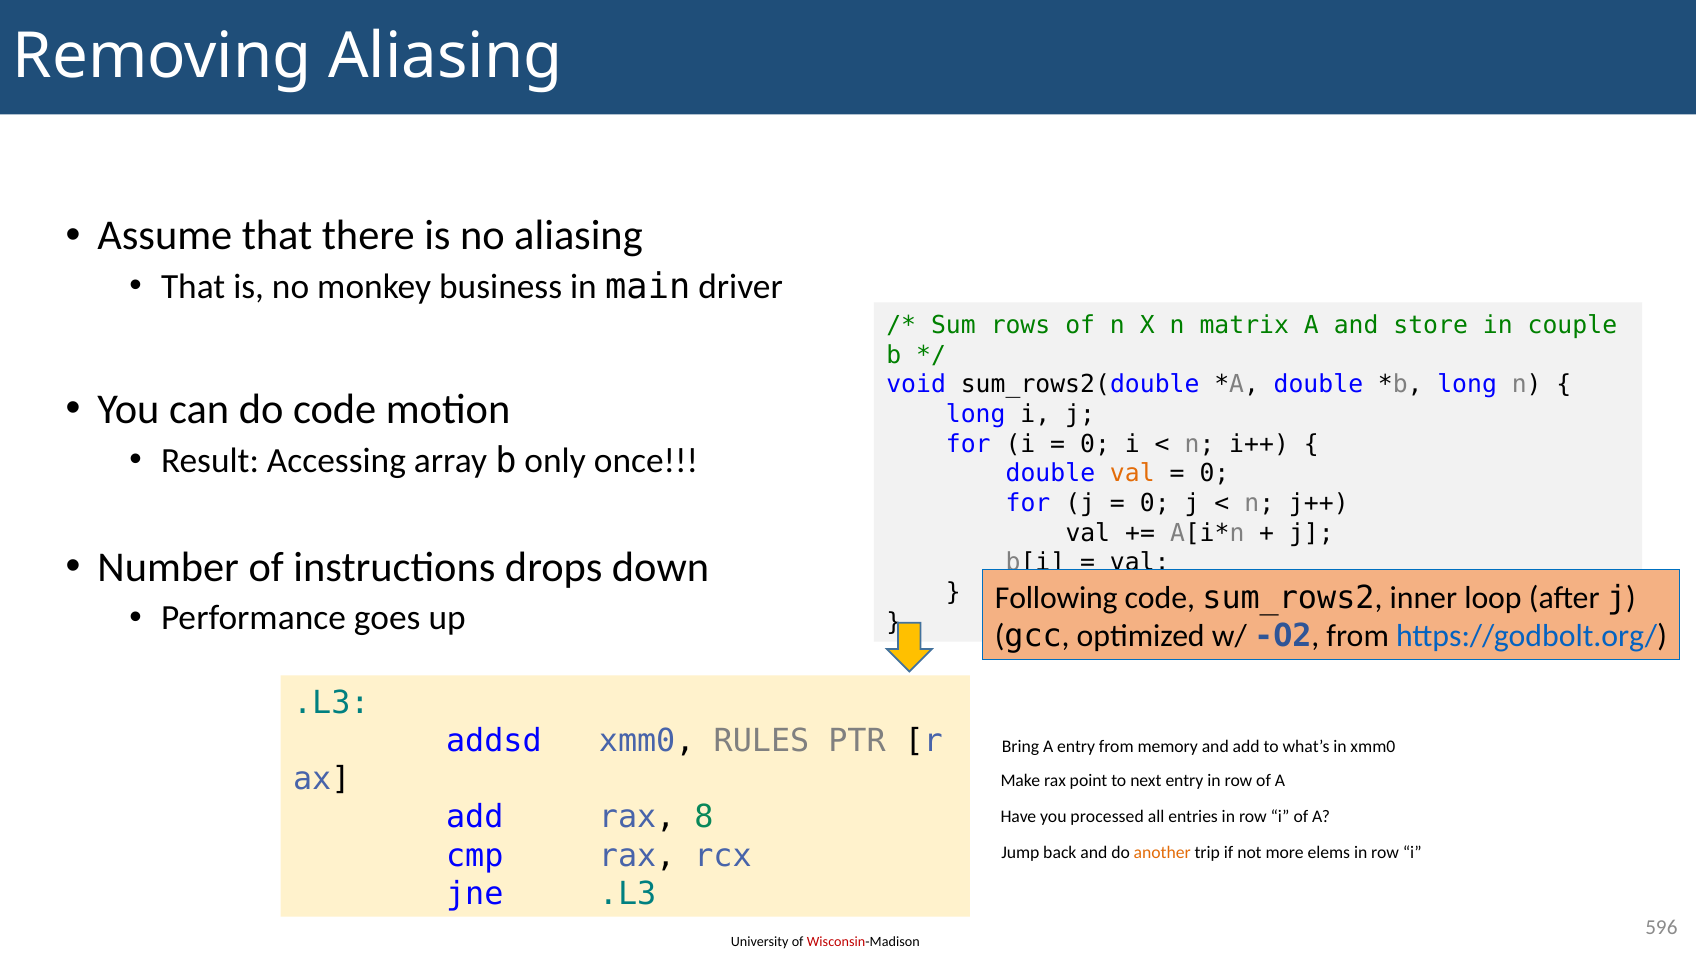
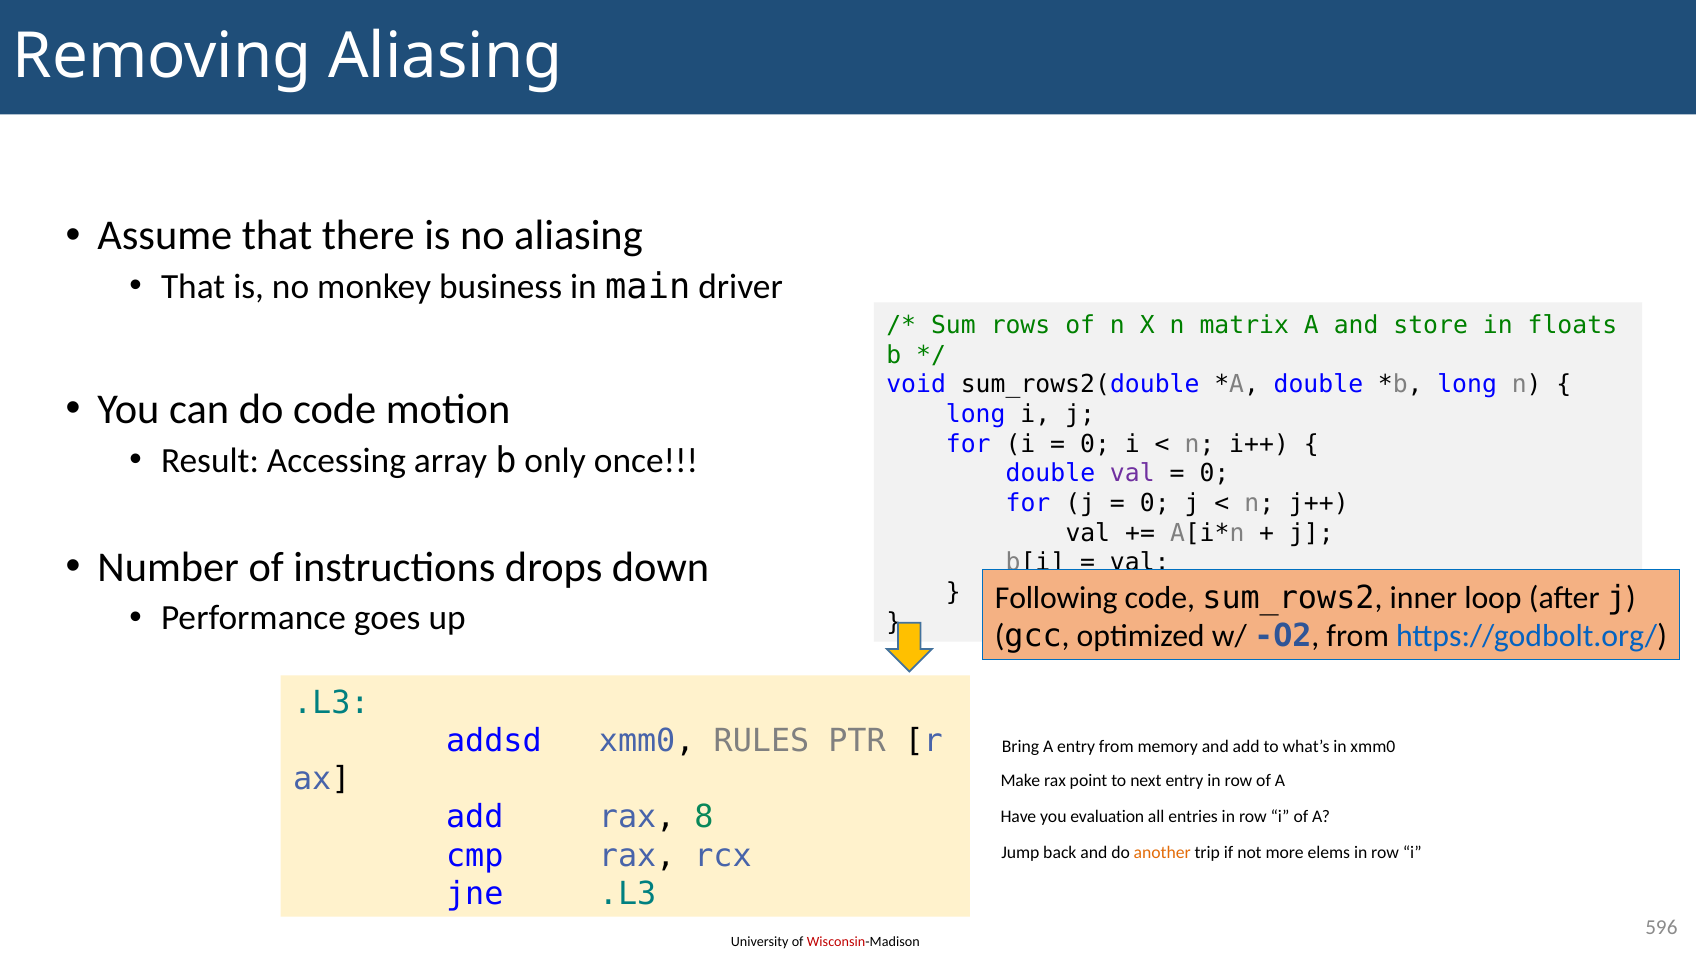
couple: couple -> floats (1572, 325)
val colour: orange -> purple (1132, 474)
processed: processed -> evaluation (1107, 817)
